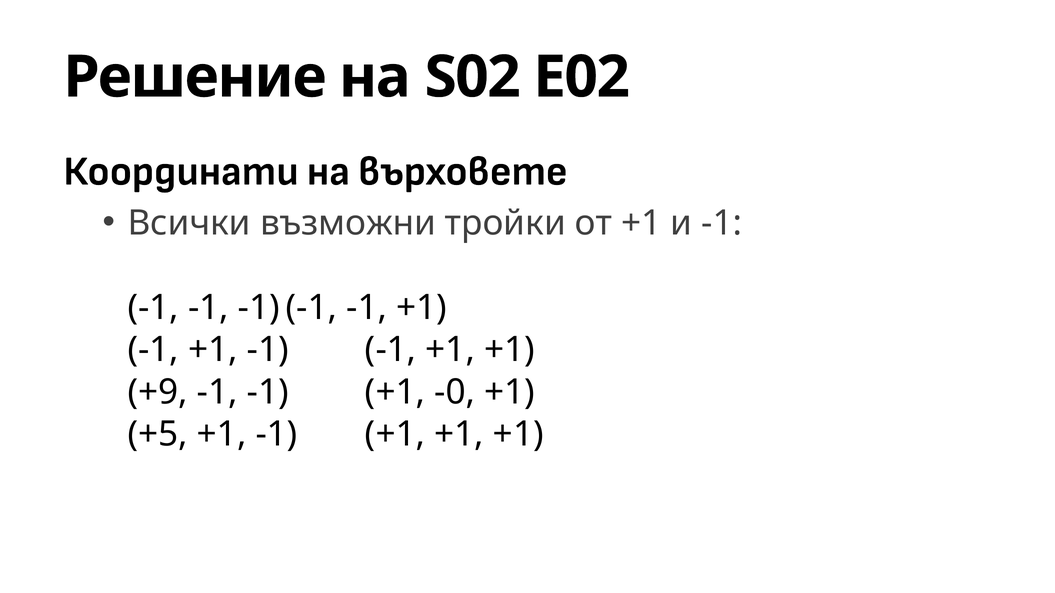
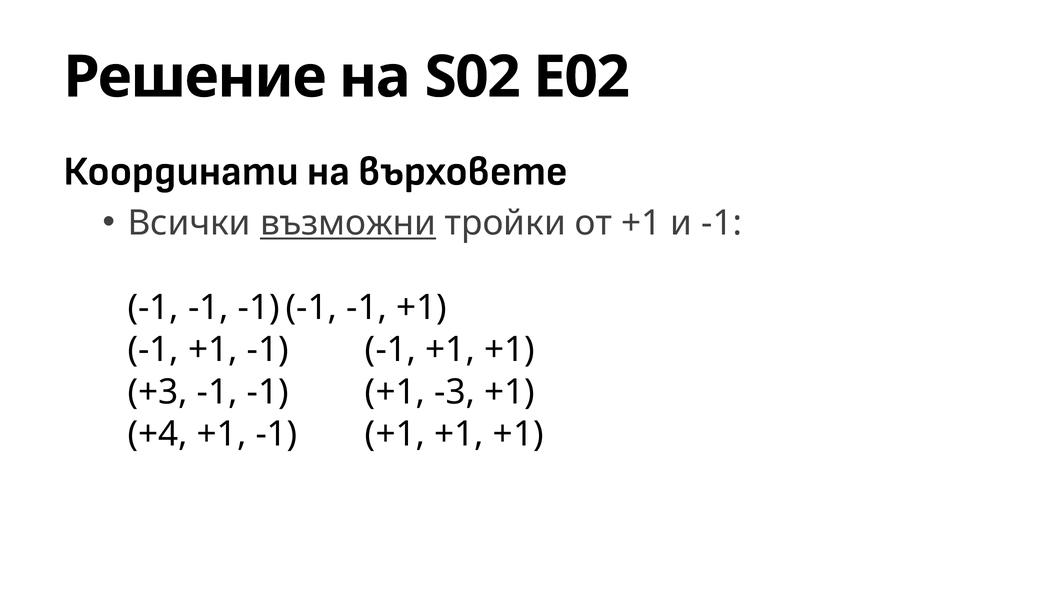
възможни underline: none -> present (348, 223)
+9: +9 -> +3 (158, 392)
-0: -0 -> -3 (455, 392)
+5: +5 -> +4 (158, 434)
